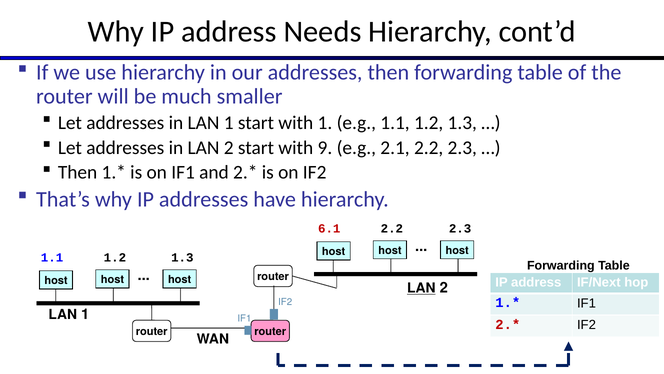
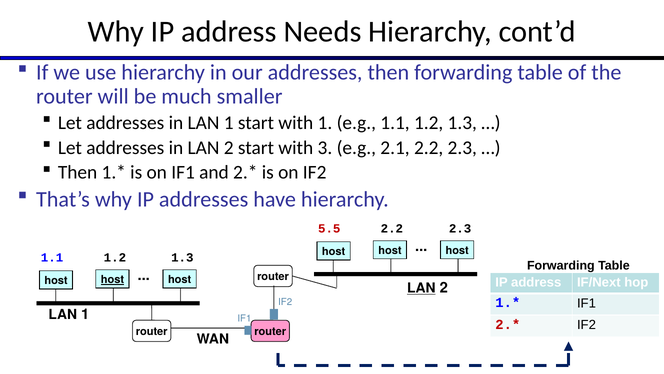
9: 9 -> 3 (325, 147)
6.1: 6.1 -> 5.5 (329, 228)
host underline: none -> present (112, 279)
